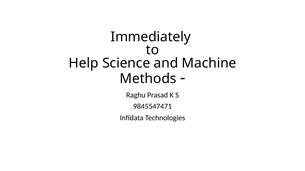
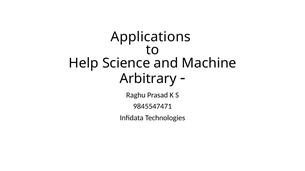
Immediately: Immediately -> Applications (151, 37)
Methods: Methods -> Arbitrary (148, 79)
